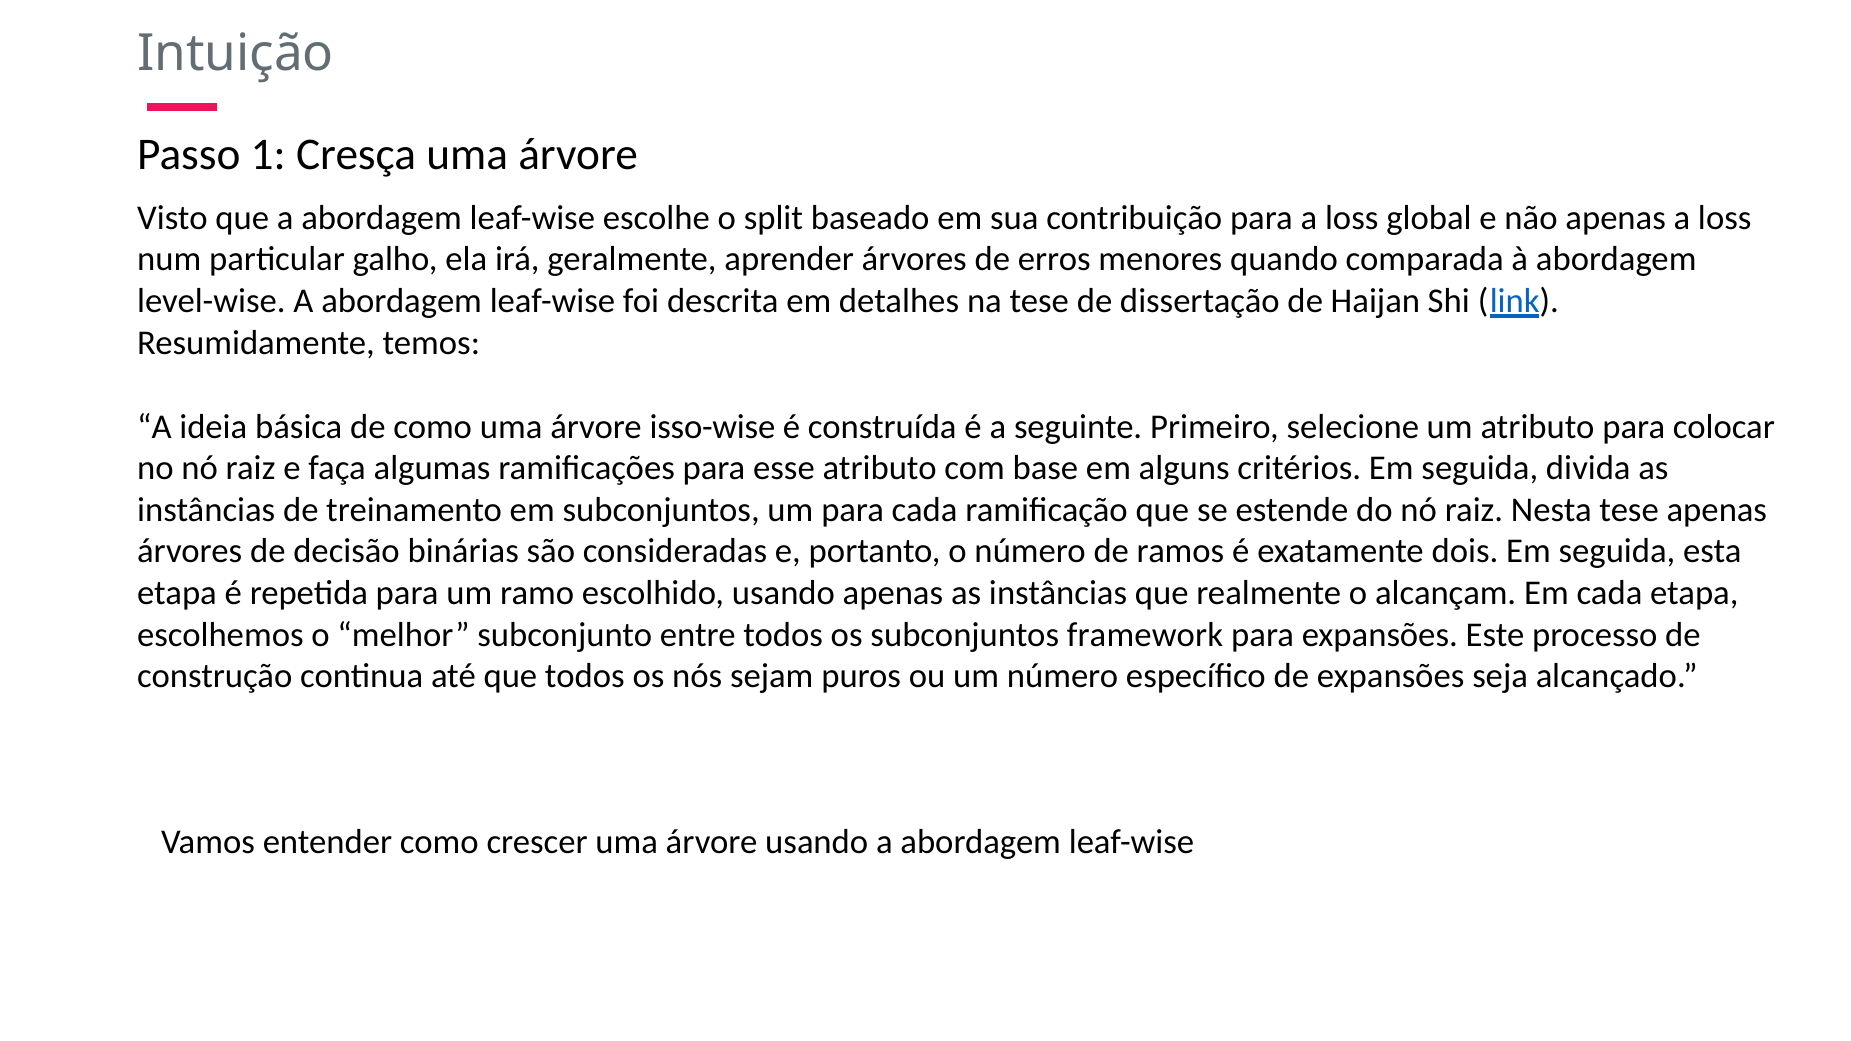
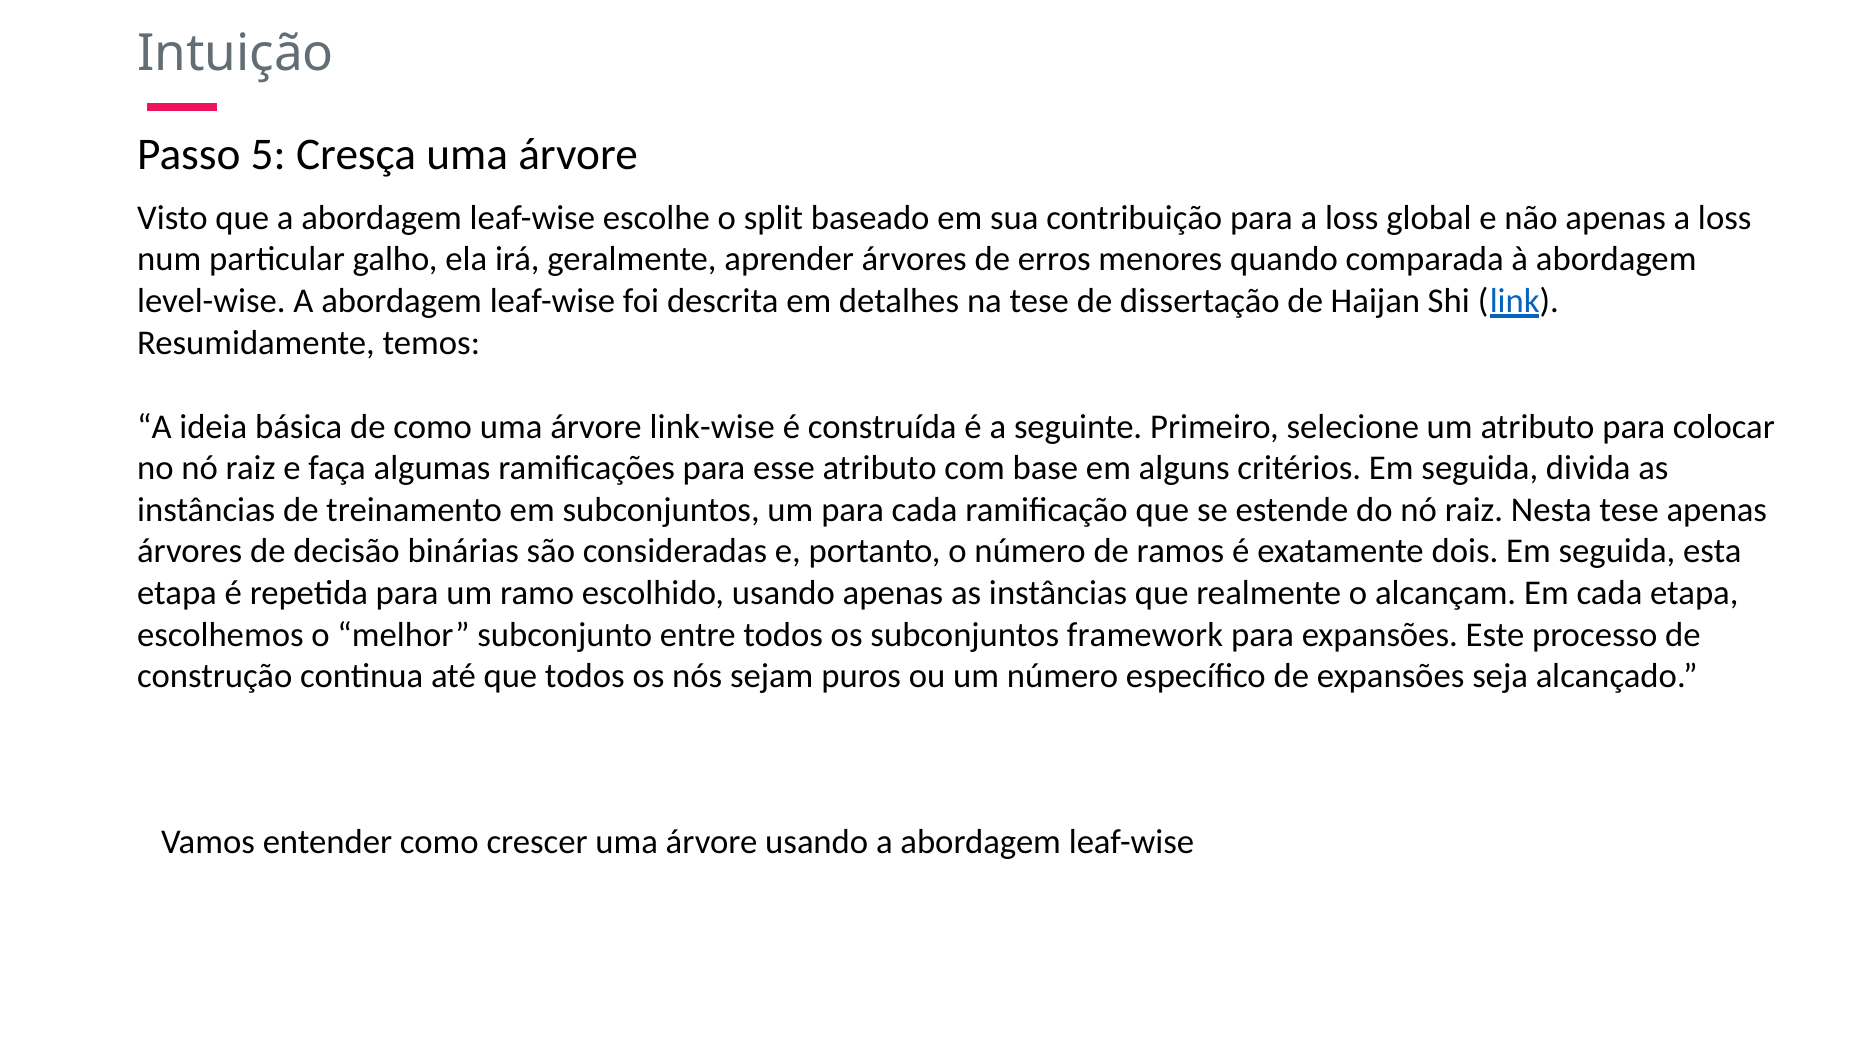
1: 1 -> 5 (268, 155)
isso-wise: isso-wise -> link-wise (712, 427)
